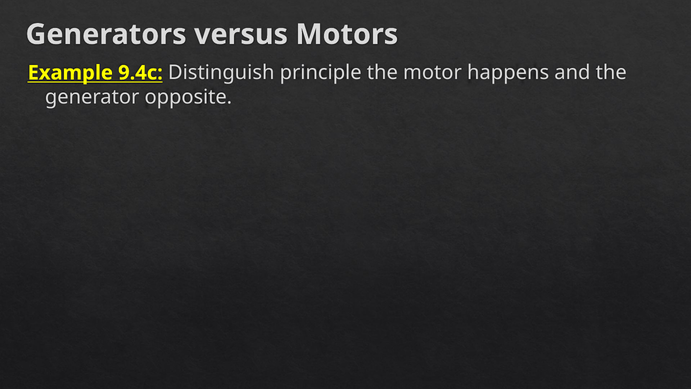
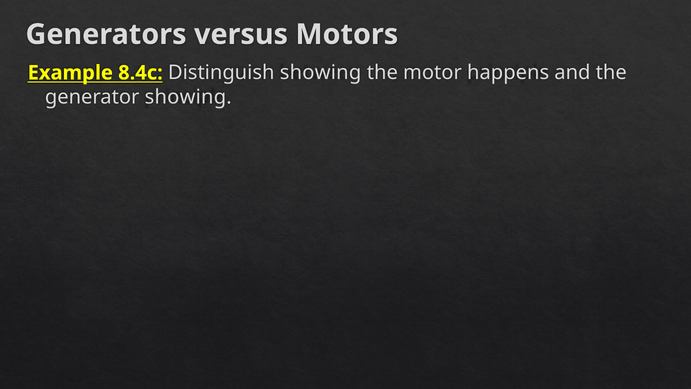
9.4c: 9.4c -> 8.4c (140, 73)
Distinguish principle: principle -> showing (321, 73)
generator opposite: opposite -> showing (188, 97)
